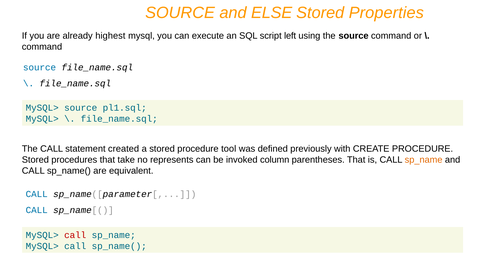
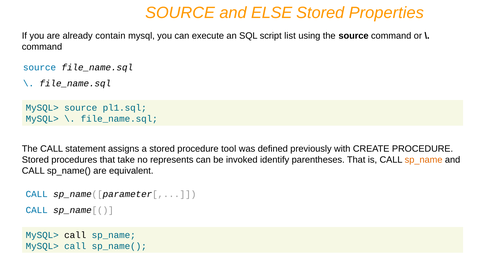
highest: highest -> contain (110, 36)
left: left -> list (290, 36)
created: created -> assigns (124, 149)
column: column -> identify (275, 160)
call colour: red -> black (75, 235)
